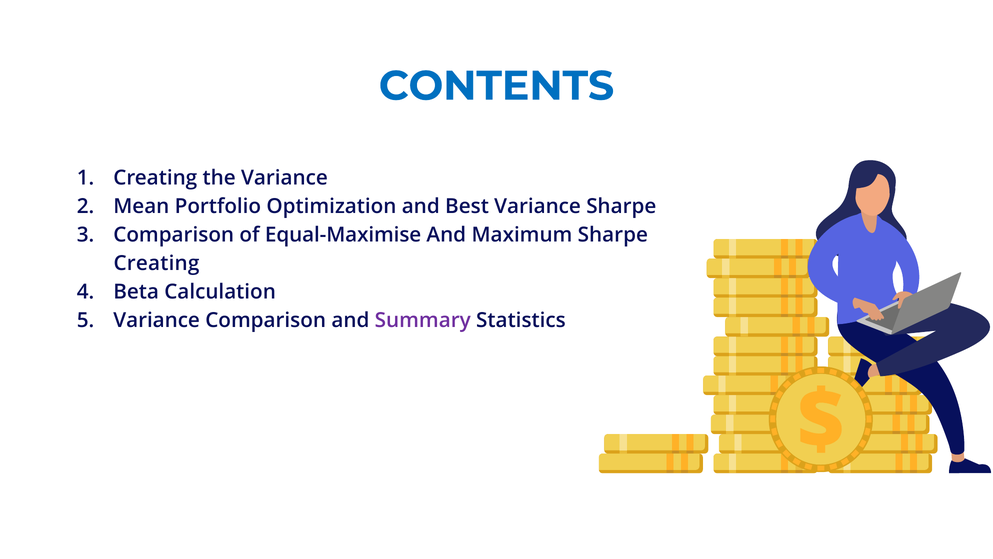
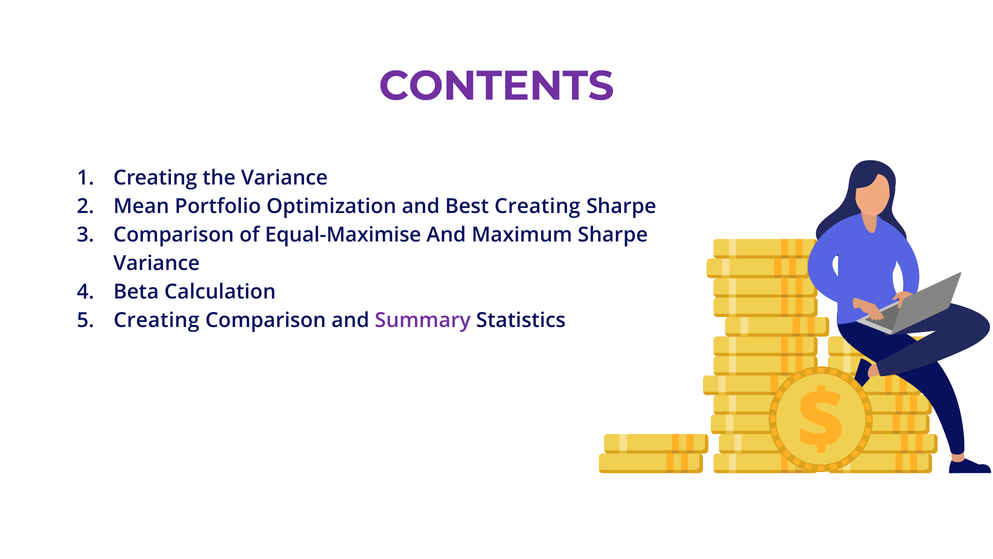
CONTENTS colour: blue -> purple (497, 86)
Best Variance: Variance -> Creating (537, 206)
Creating: Creating -> Variance (157, 263)
Variance: Variance -> Creating (156, 320)
